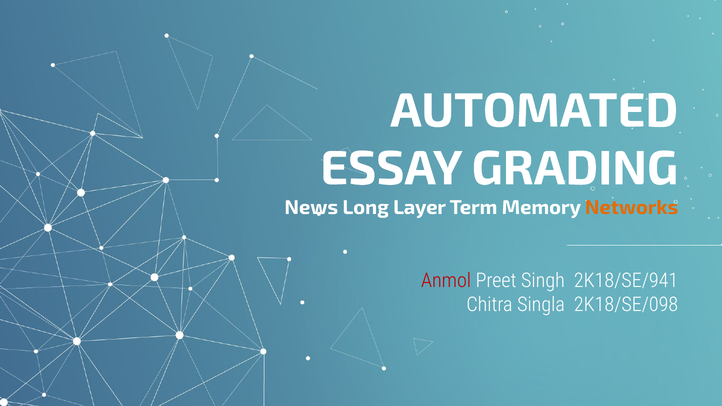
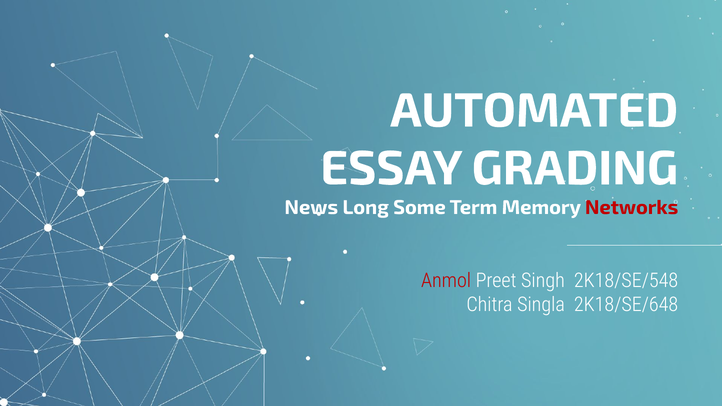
Layer: Layer -> Some (419, 207)
Networks colour: orange -> red (632, 207)
2K18/SE/941: 2K18/SE/941 -> 2K18/SE/548 (626, 281)
2K18/SE/098: 2K18/SE/098 -> 2K18/SE/648 (626, 305)
